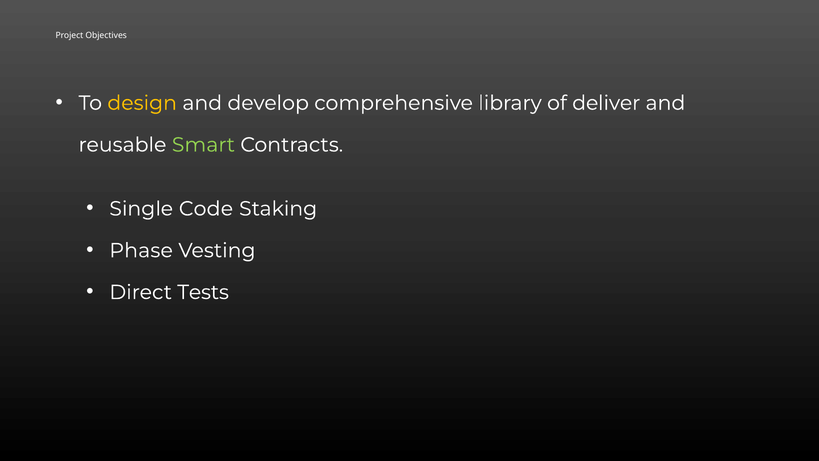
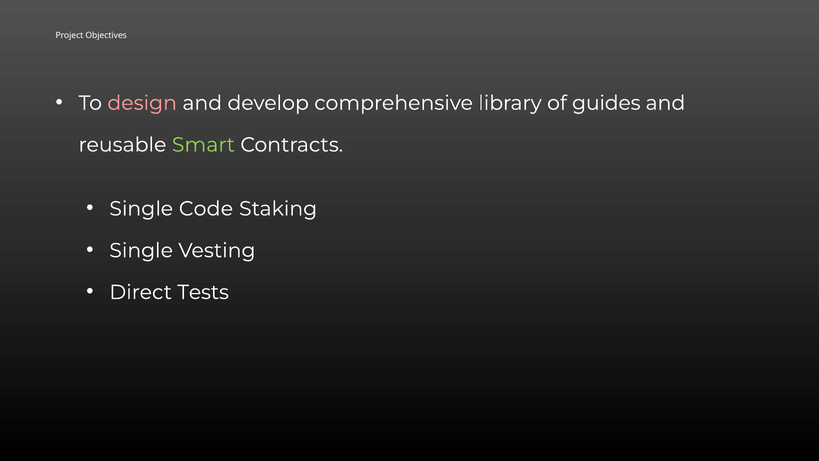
design colour: yellow -> pink (142, 103)
deliver: deliver -> guides (606, 103)
Phase: Phase -> Single (141, 250)
